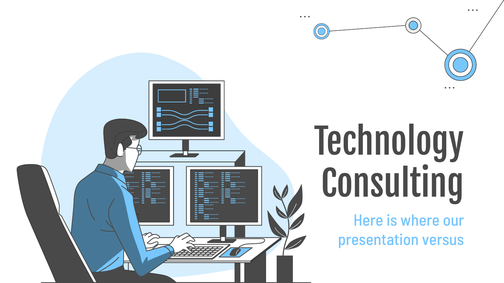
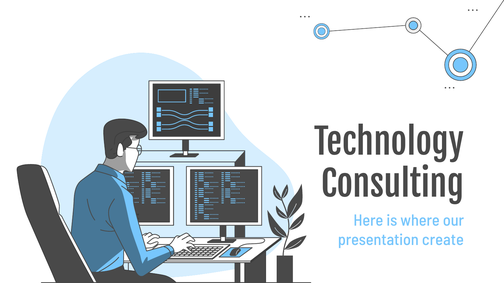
versus: versus -> create (443, 240)
